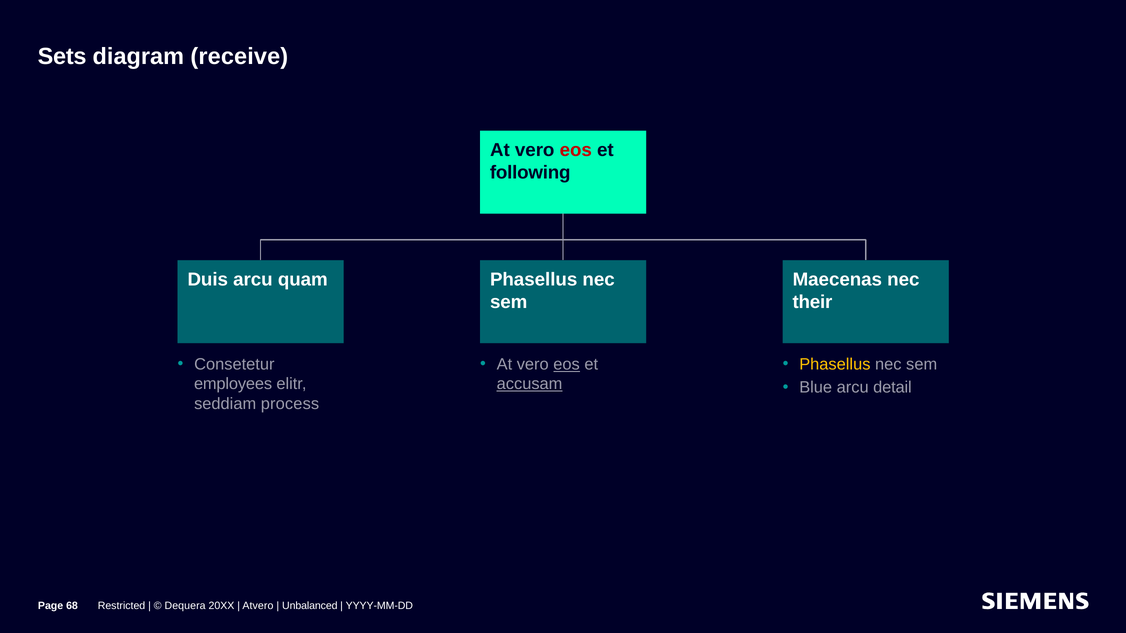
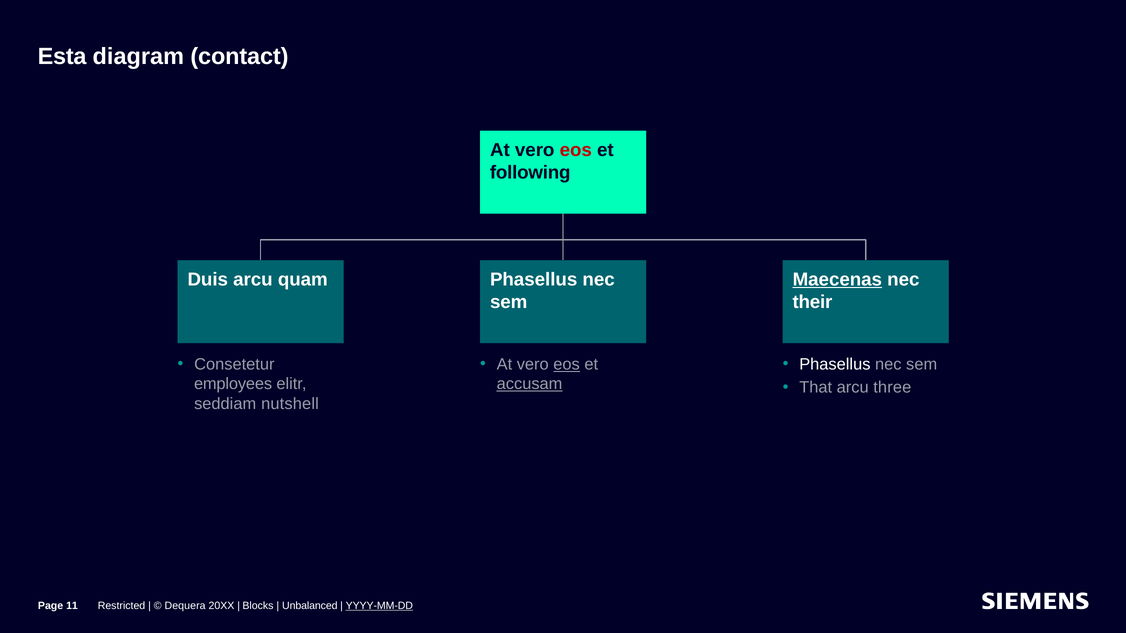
Sets: Sets -> Esta (62, 57)
receive: receive -> contact (239, 57)
Maecenas underline: none -> present (837, 280)
Phasellus colour: yellow -> white (835, 364)
Blue: Blue -> That (816, 388)
detail: detail -> three (892, 388)
process: process -> nutshell (290, 404)
68: 68 -> 11 (72, 606)
Atvero: Atvero -> Blocks (258, 606)
YYYY-MM-DD underline: none -> present (379, 606)
